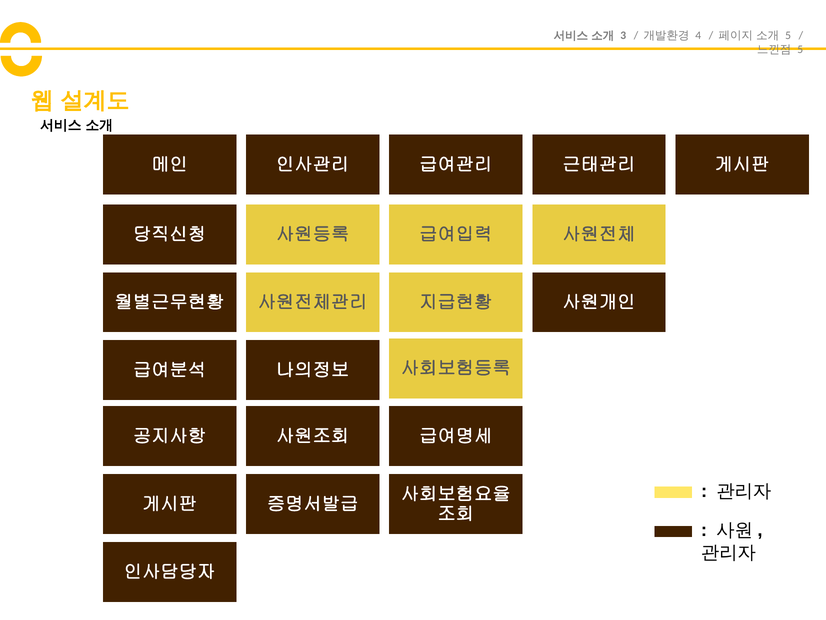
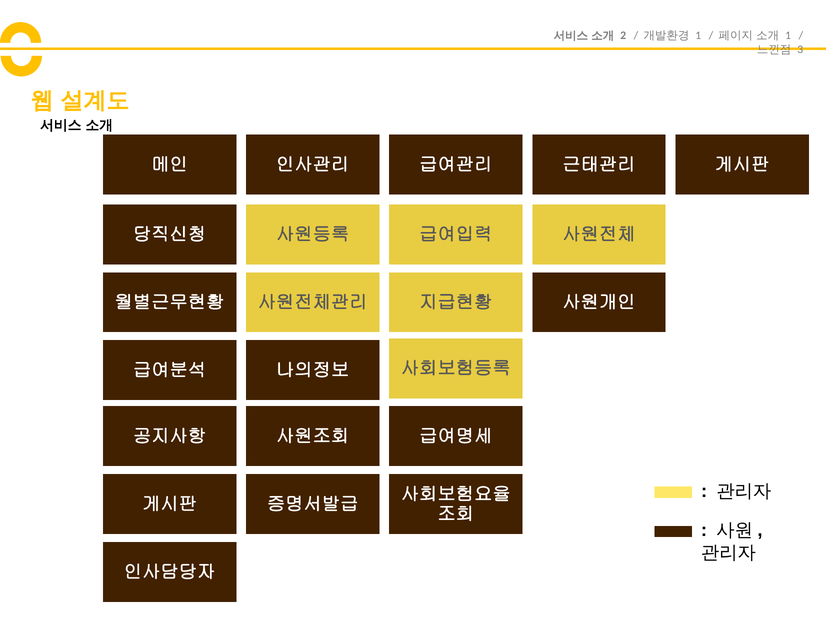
3: 3 -> 2 (623, 35)
4: 4 -> 1 (698, 35)
5: 5 -> 1 (788, 35)
5: 5 -> 3 (800, 49)
